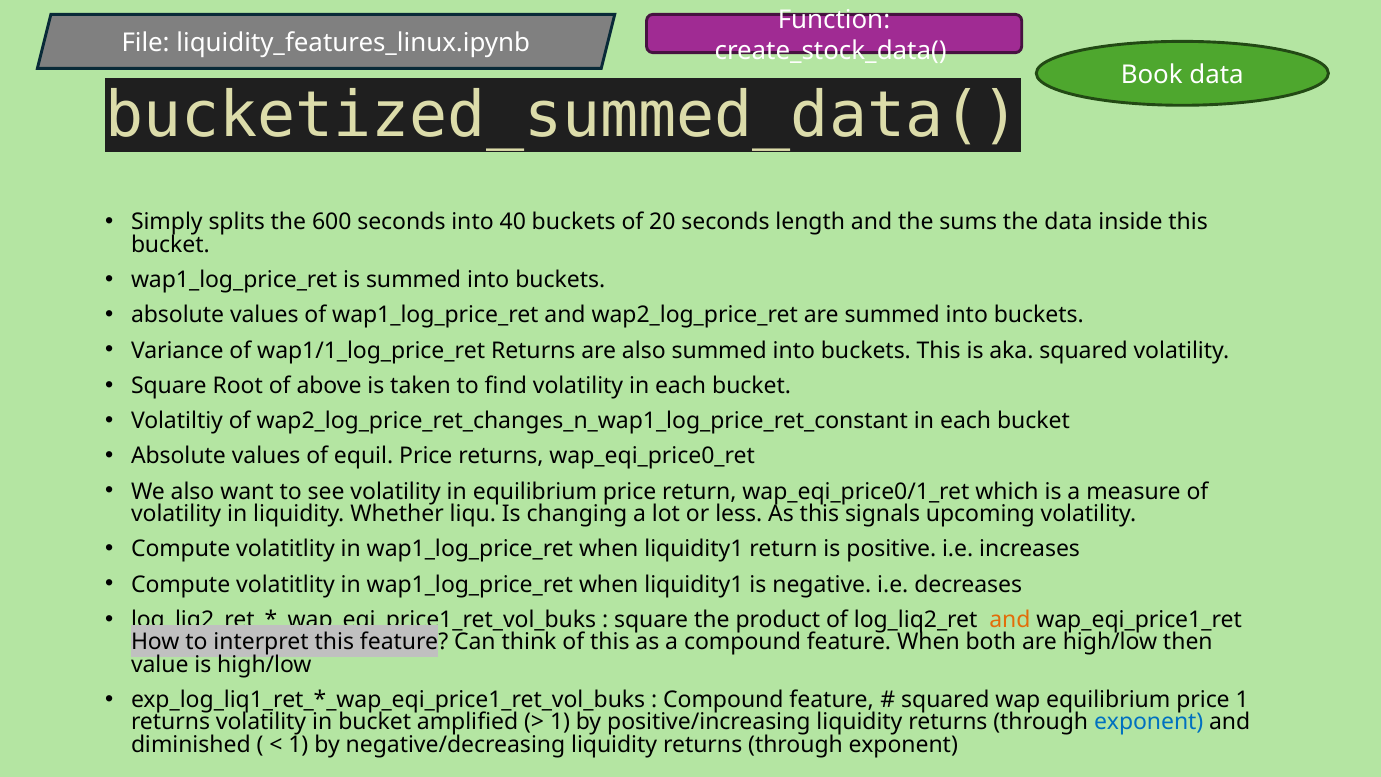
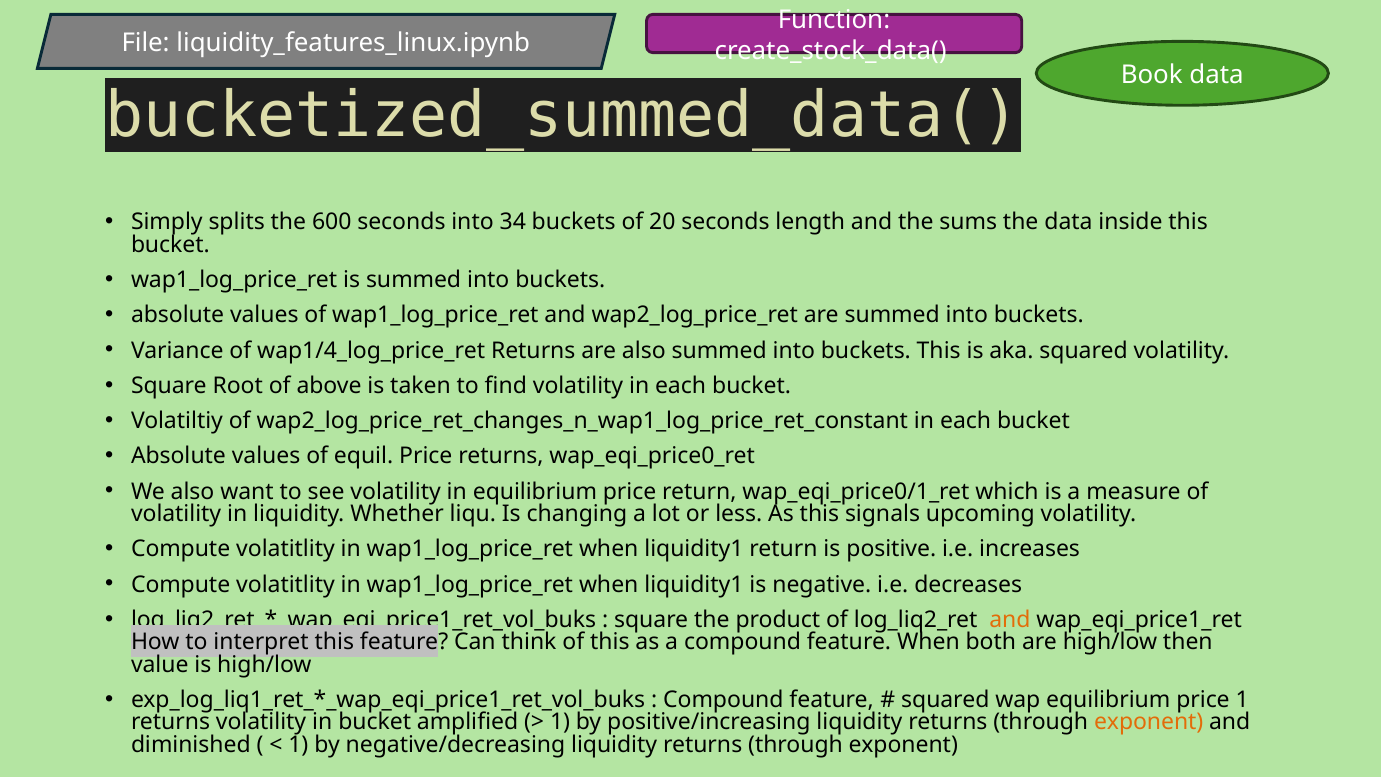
40: 40 -> 34 (513, 222)
wap1/1_log_price_ret: wap1/1_log_price_ret -> wap1/4_log_price_ret (371, 350)
exponent colour: blue -> orange (1149, 722)
